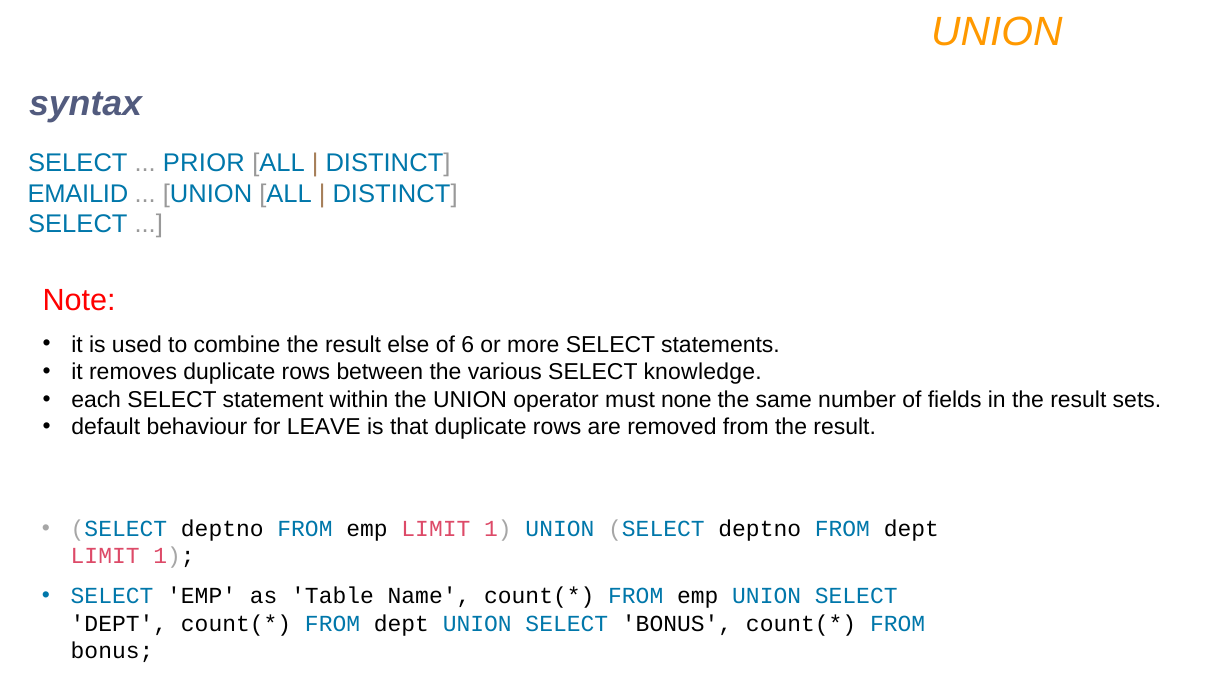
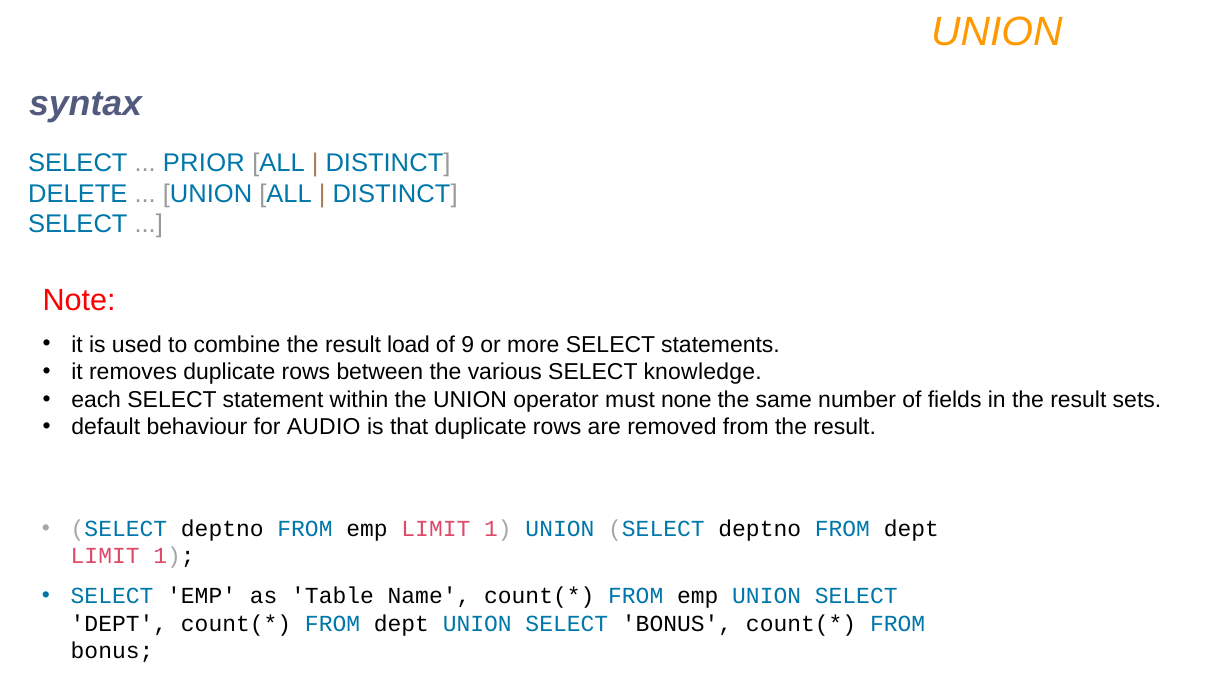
EMAILID: EMAILID -> DELETE (78, 194)
else: else -> load (409, 345)
6: 6 -> 9 (468, 345)
LEAVE: LEAVE -> AUDIO (324, 427)
